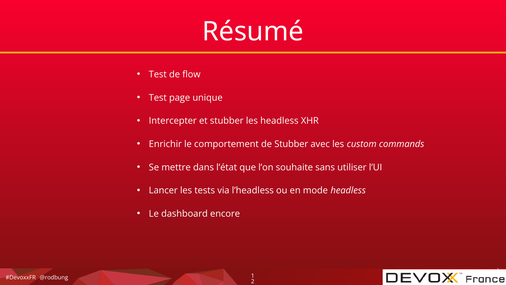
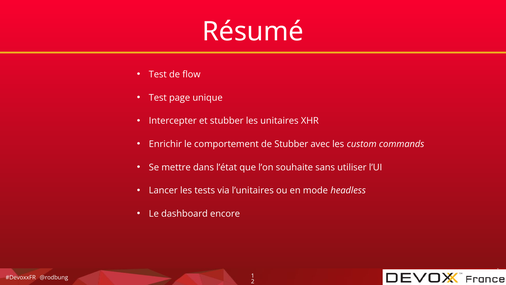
les headless: headless -> unitaires (279, 121)
l’headless: l’headless -> l’unitaires (253, 190)
